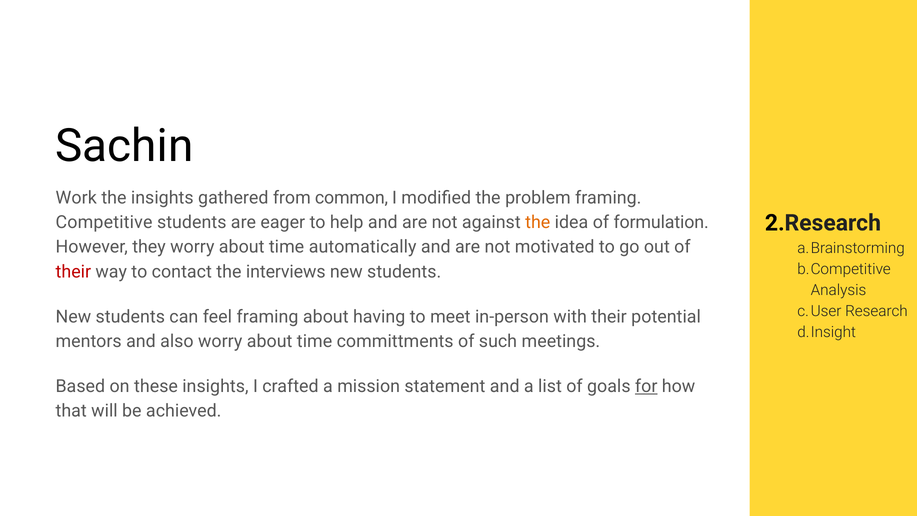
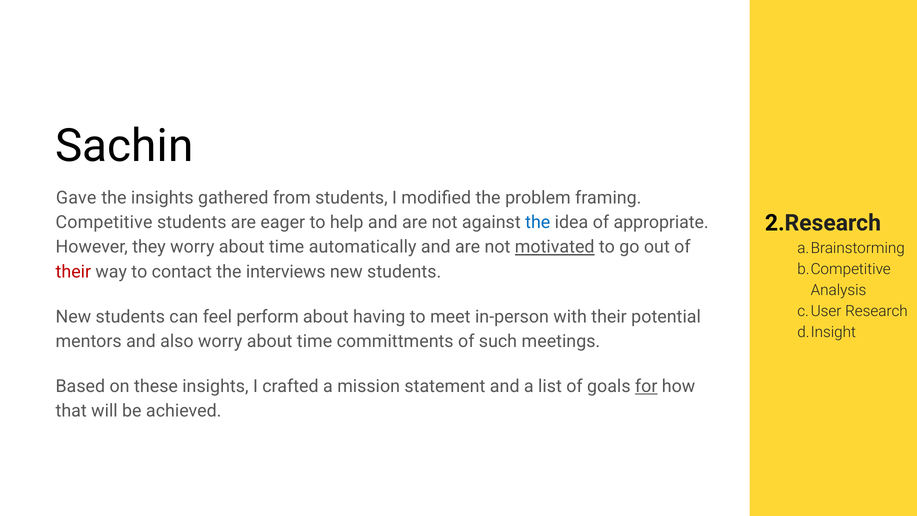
Work: Work -> Gave (76, 198)
from common: common -> students (351, 198)
the colour: orange -> blue (538, 222)
formulation: formulation -> appropriate (661, 222)
motivated underline: none -> present (555, 247)
feel framing: framing -> perform (268, 317)
